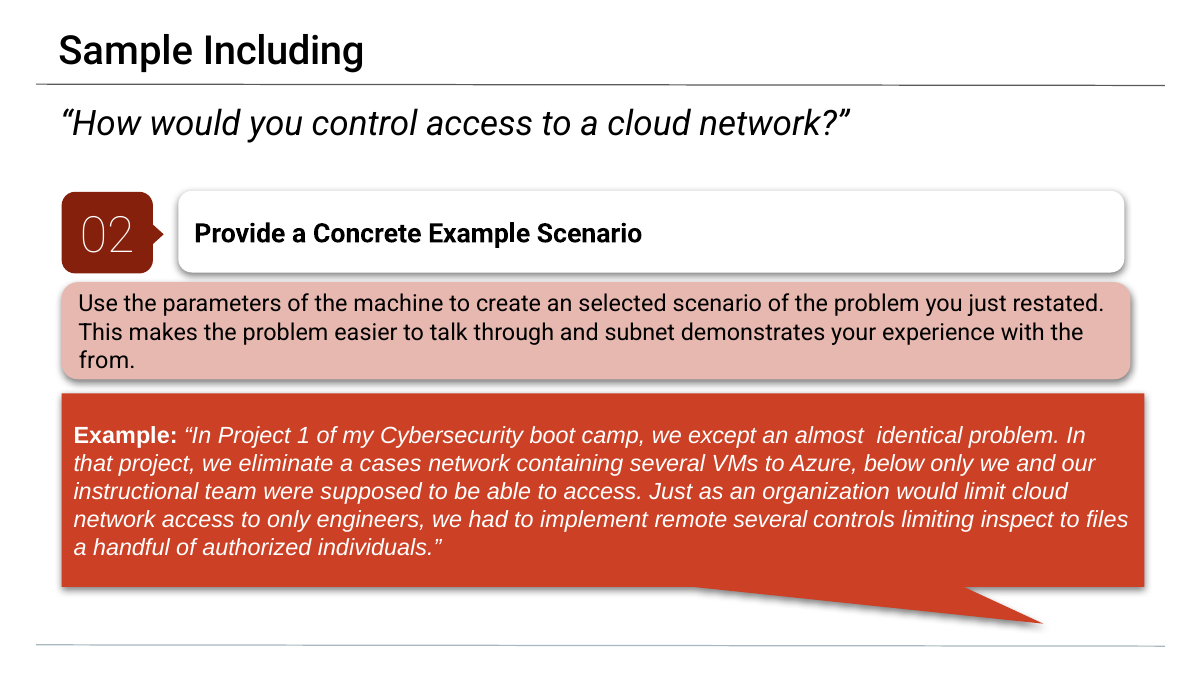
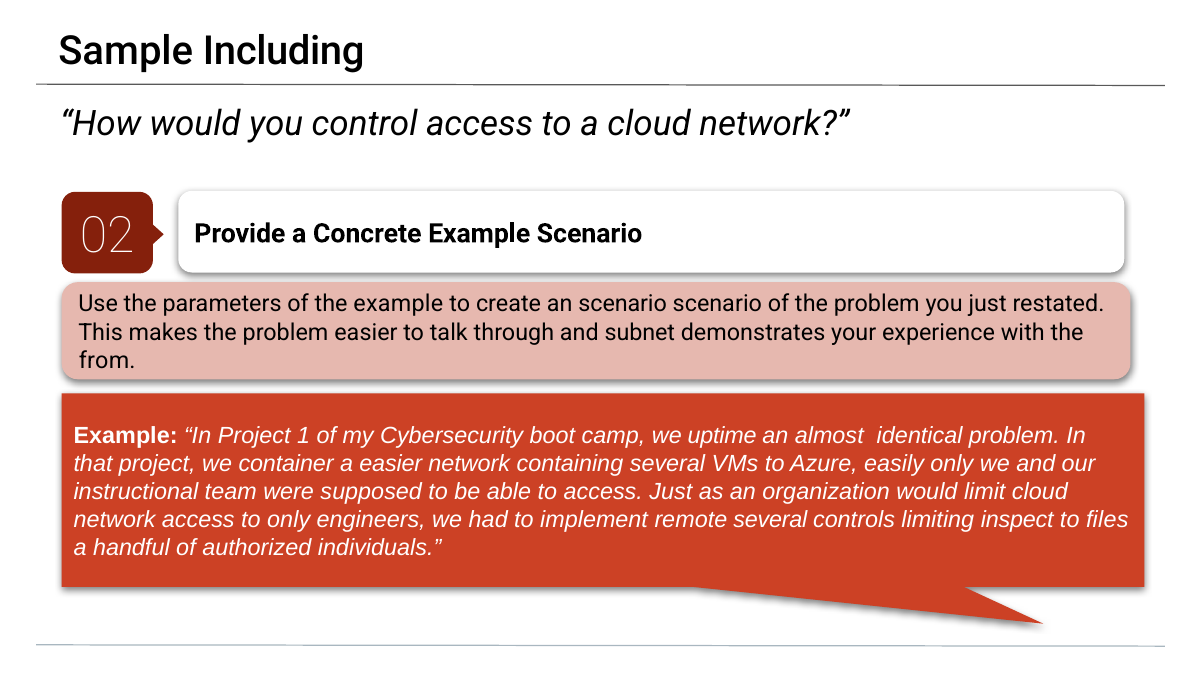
the machine: machine -> example (398, 304)
an selected: selected -> scenario (623, 304)
except: except -> uptime (722, 435)
eliminate: eliminate -> container (286, 463)
a cases: cases -> easier (391, 463)
below: below -> easily (894, 463)
